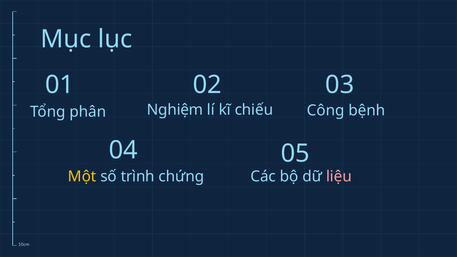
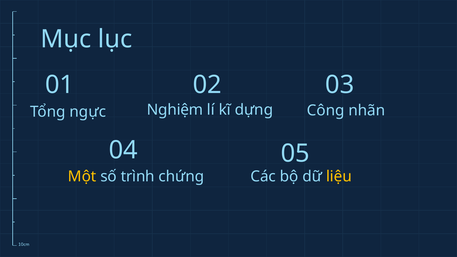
chiếu: chiếu -> dựng (254, 110)
bệnh: bệnh -> nhãn (367, 111)
phân: phân -> ngực (88, 112)
liệu colour: pink -> yellow (339, 177)
